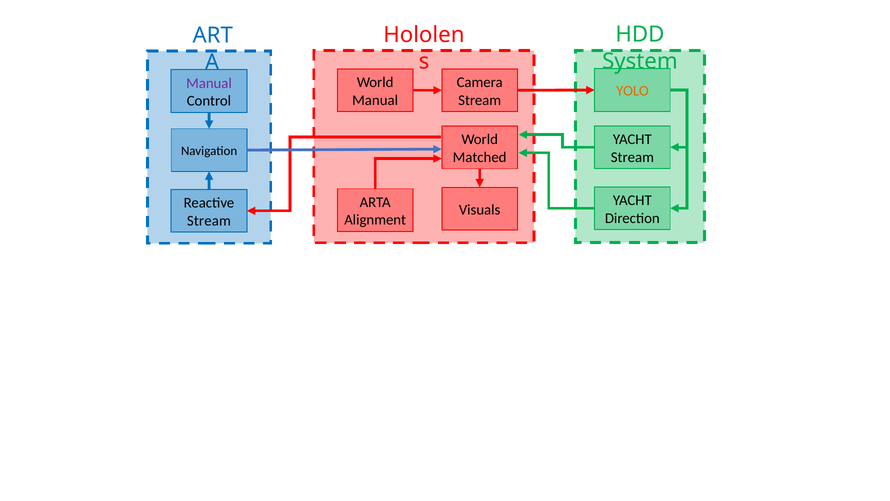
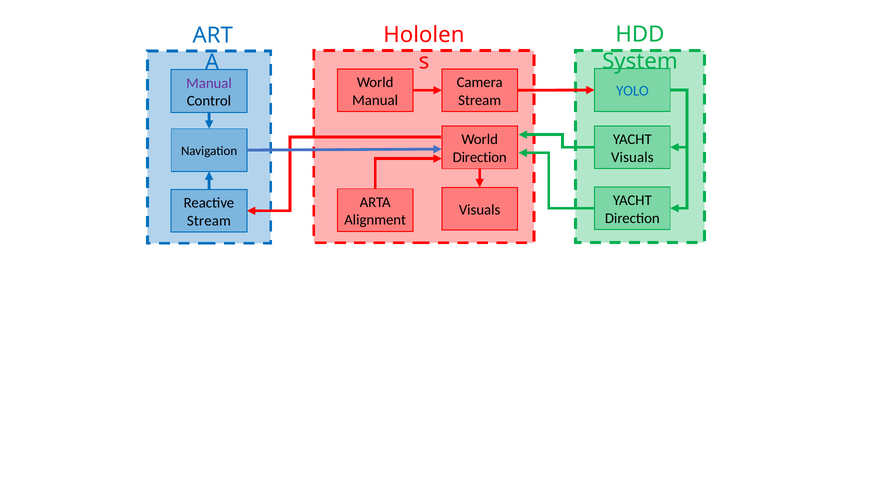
YOLO colour: orange -> blue (632, 91)
Stream: Stream -> Visuals (632, 157)
Matched: Matched -> Direction (480, 157)
